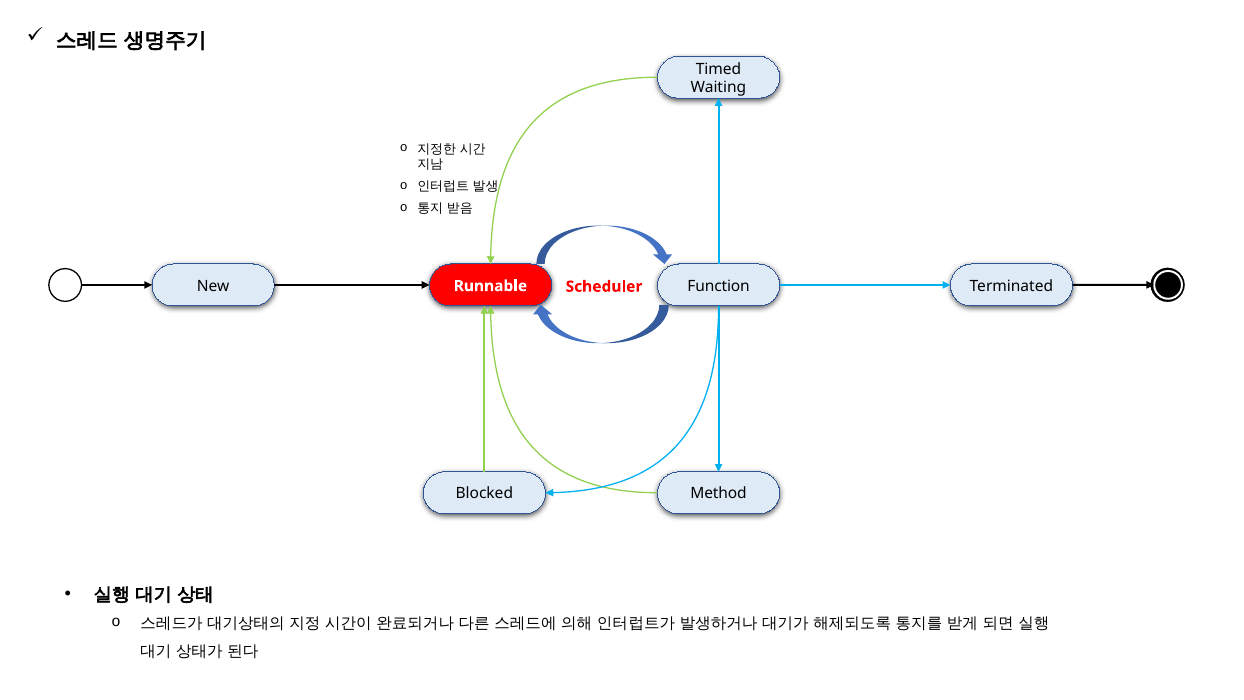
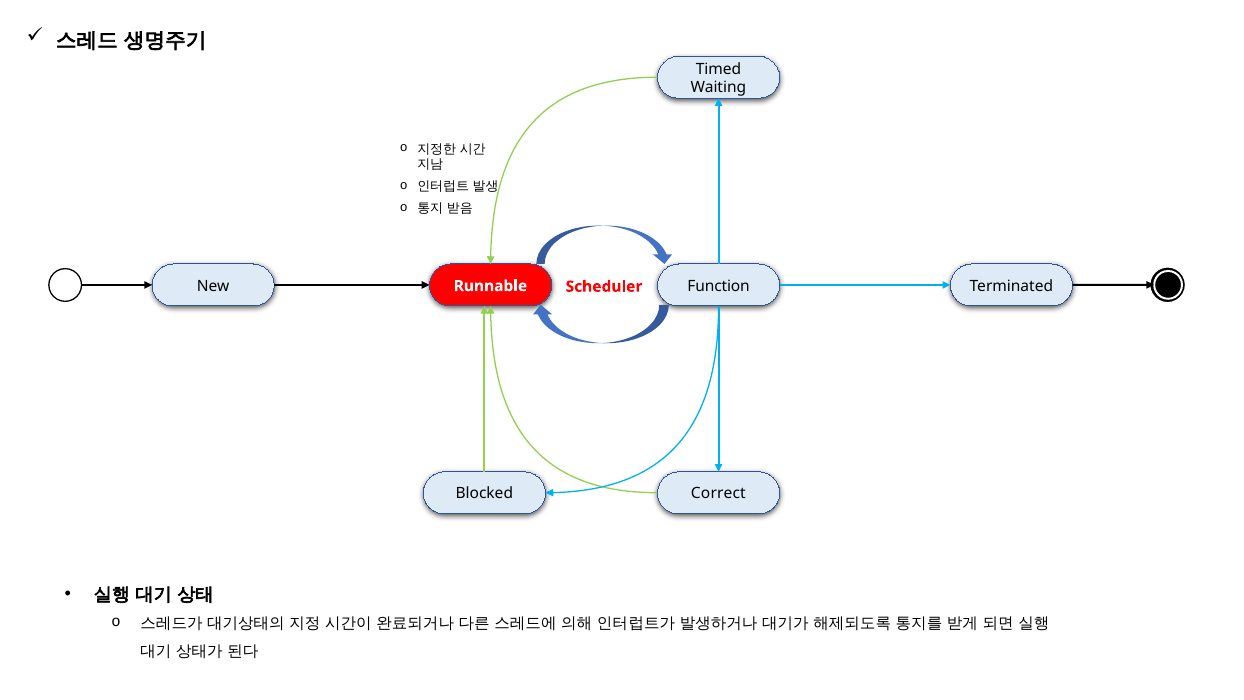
Method: Method -> Correct (718, 494)
